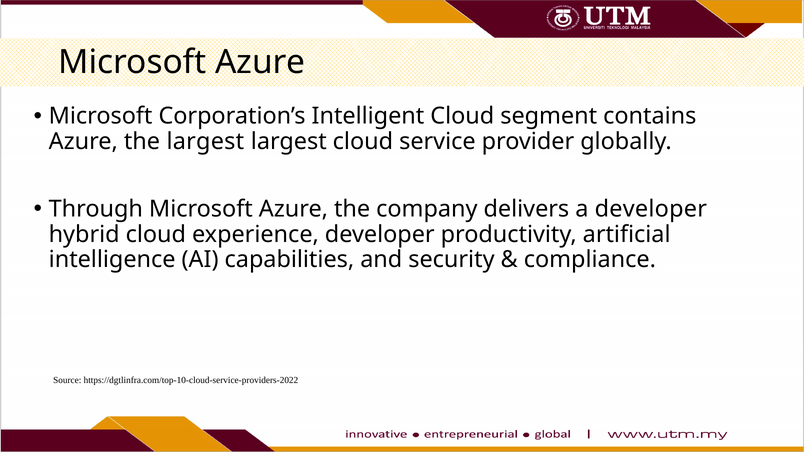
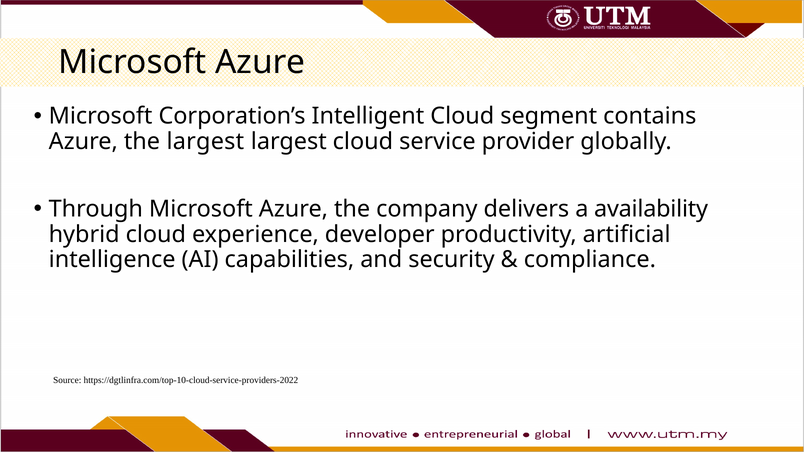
a developer: developer -> availability (651, 209)
